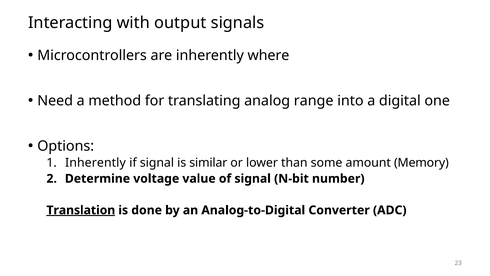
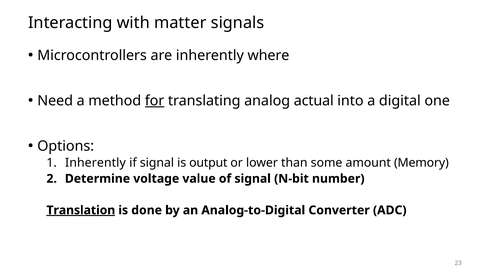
output: output -> matter (180, 23)
for underline: none -> present (155, 101)
range: range -> actual (314, 101)
similar: similar -> output (208, 163)
